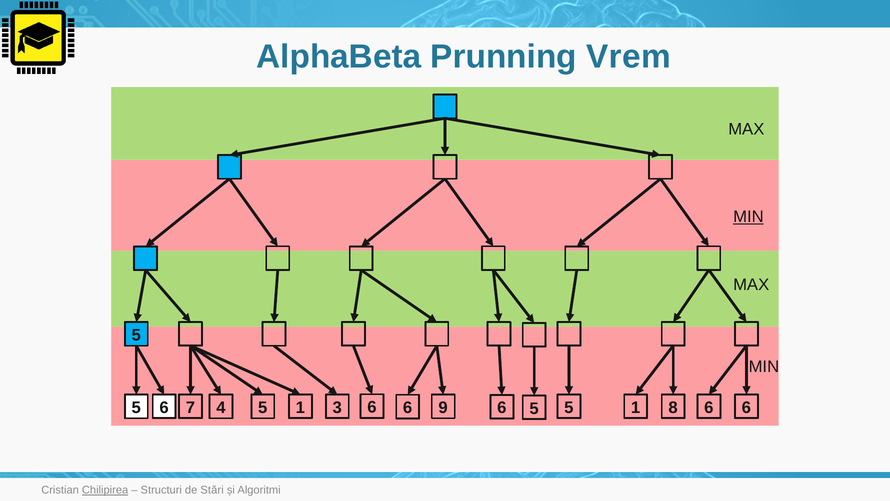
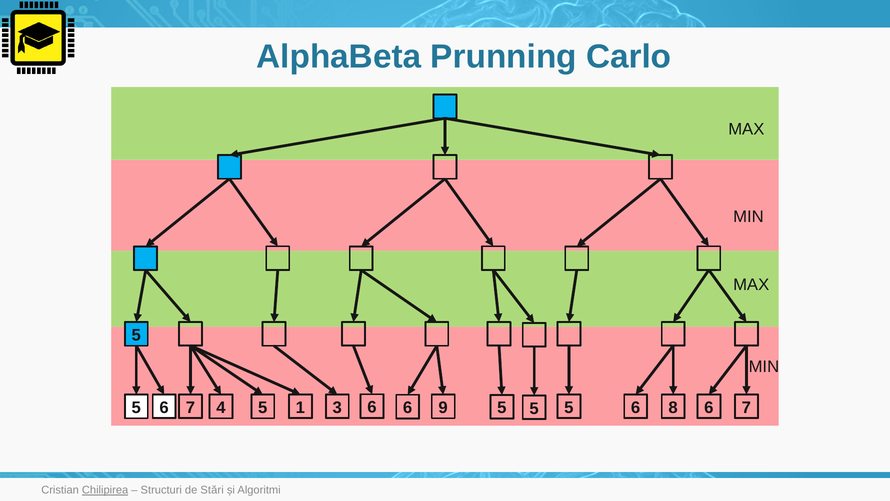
Vrem: Vrem -> Carlo (629, 57)
MIN underline: present -> none (748, 217)
6: 6 -> 5 (502, 408)
1 6 1: 1 -> 6 (636, 407)
9 6: 6 -> 7 (746, 407)
